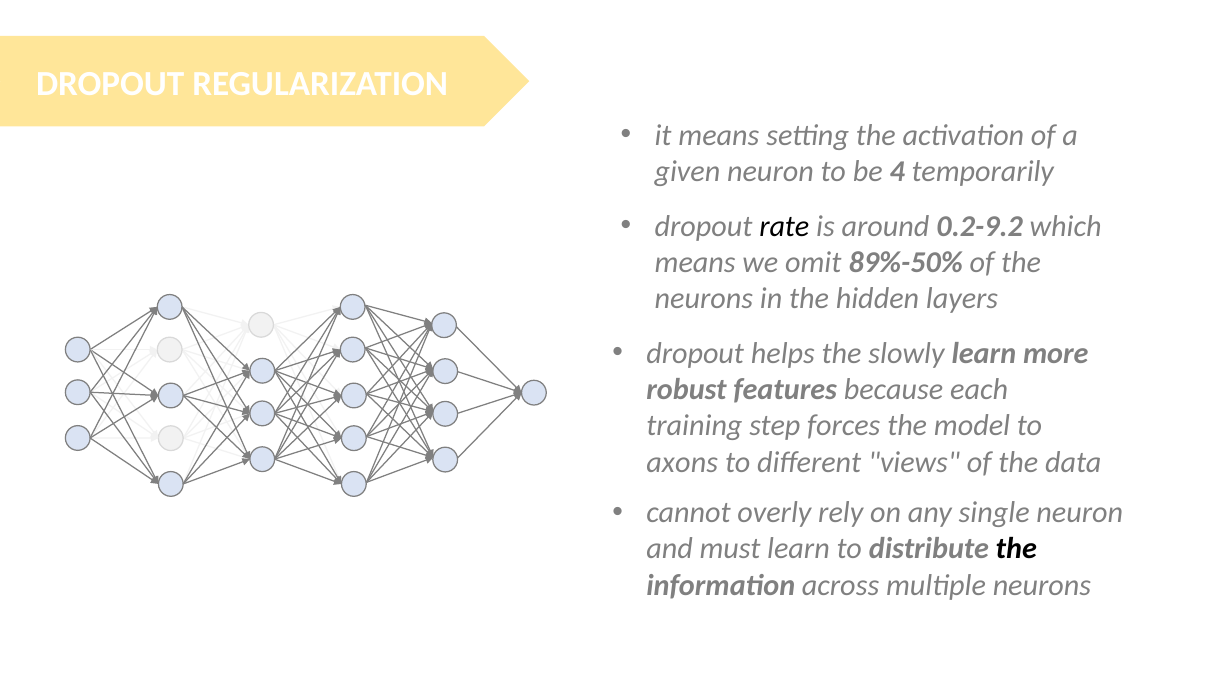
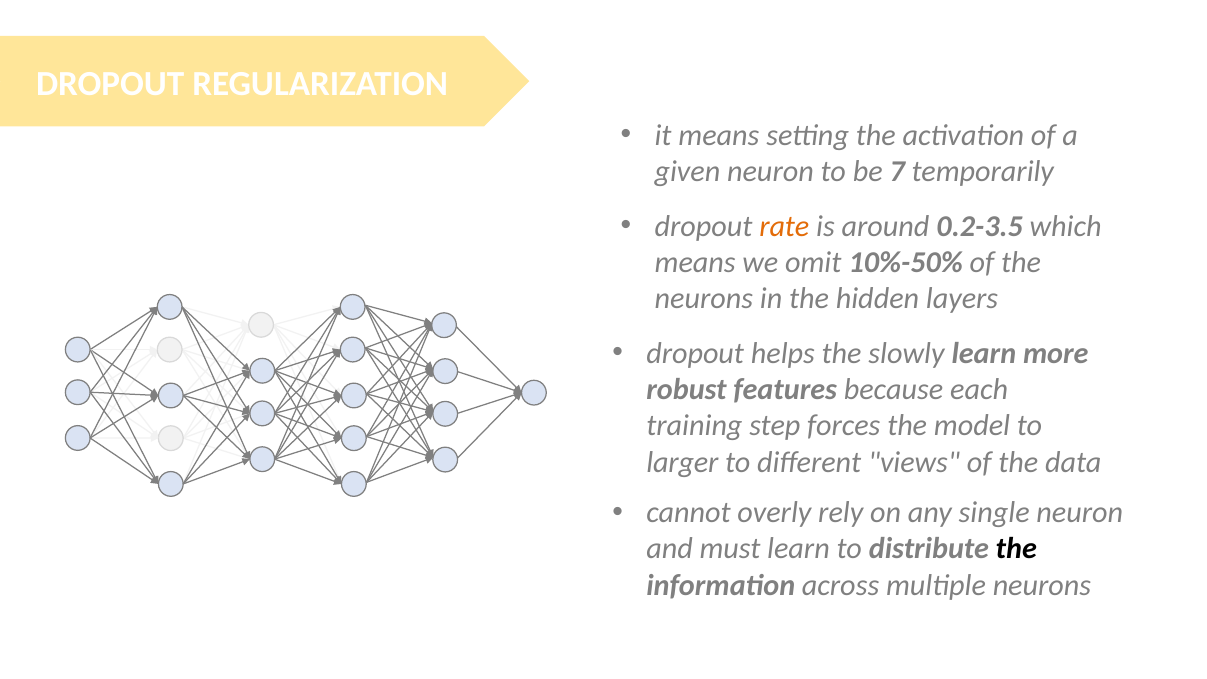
4: 4 -> 7 (897, 171)
rate colour: black -> orange (784, 226)
0.2-9.2: 0.2-9.2 -> 0.2-3.5 (980, 226)
89%-50%: 89%-50% -> 10%-50% (906, 262)
axons: axons -> larger (682, 462)
